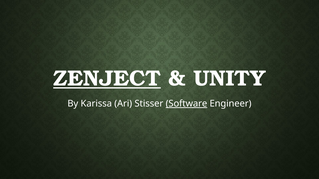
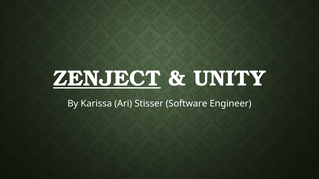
Software underline: present -> none (186, 104)
